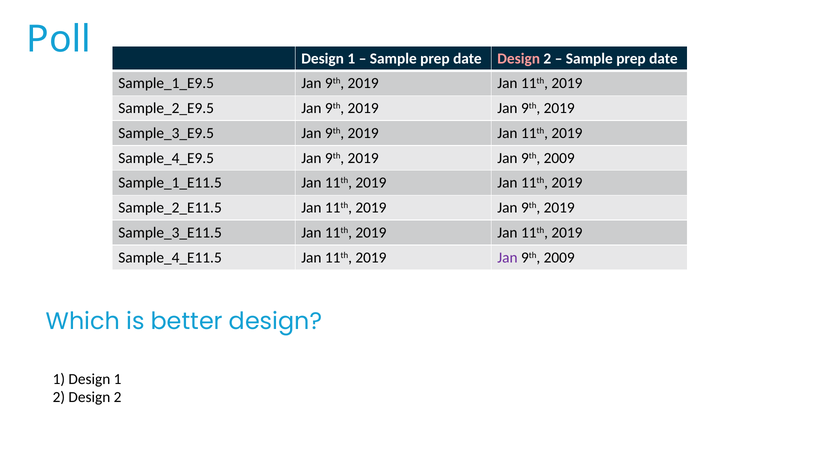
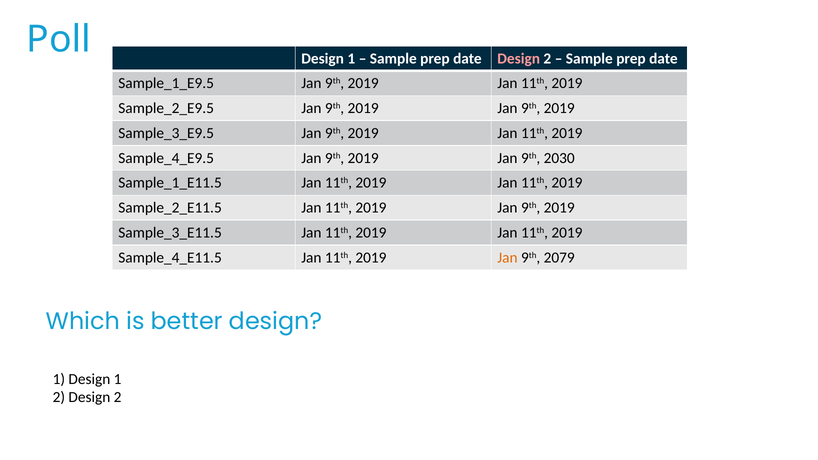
2009: 2009 -> 2030 (559, 158)
Jan colour: purple -> orange (507, 258)
2009: 2009 -> 2079 (559, 258)
